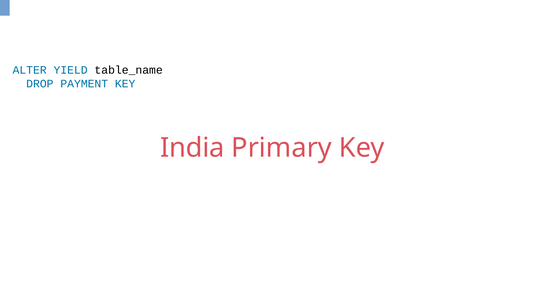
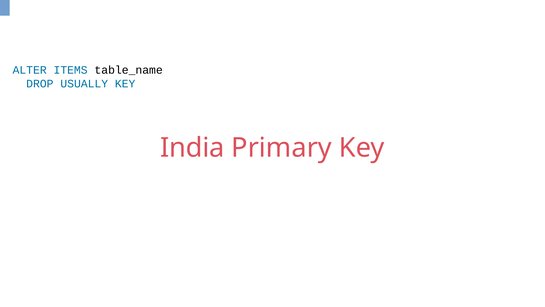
YIELD: YIELD -> ITEMS (71, 70)
PAYMENT: PAYMENT -> USUALLY (84, 84)
